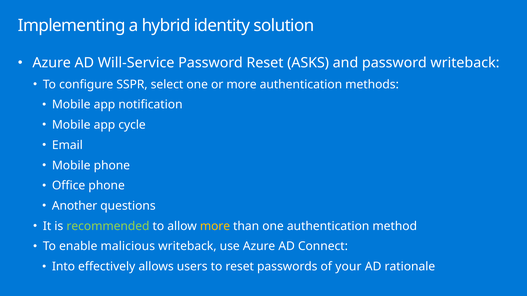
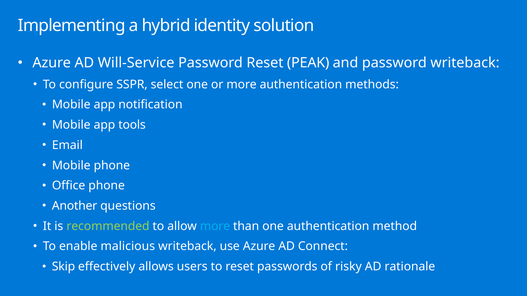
ASKS: ASKS -> PEAK (308, 63)
cycle: cycle -> tools (132, 125)
more colour: yellow -> light blue (215, 226)
Into: Into -> Skip (64, 267)
your: your -> risky (348, 267)
